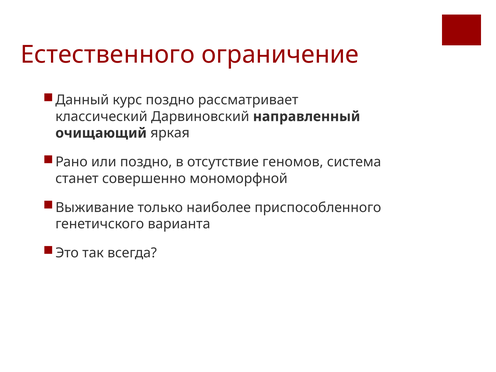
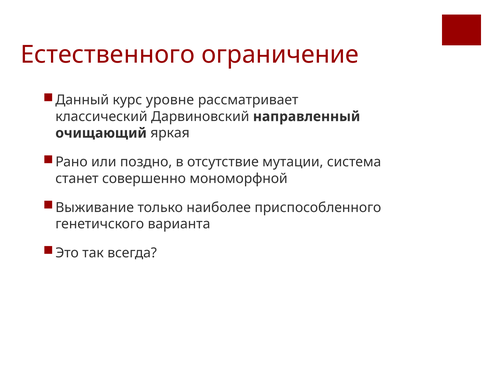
курс поздно: поздно -> уровне (170, 100)
геномов: геномов -> мутации (293, 162)
